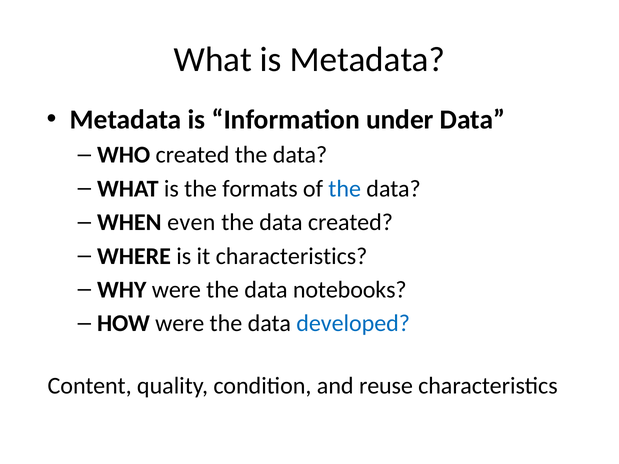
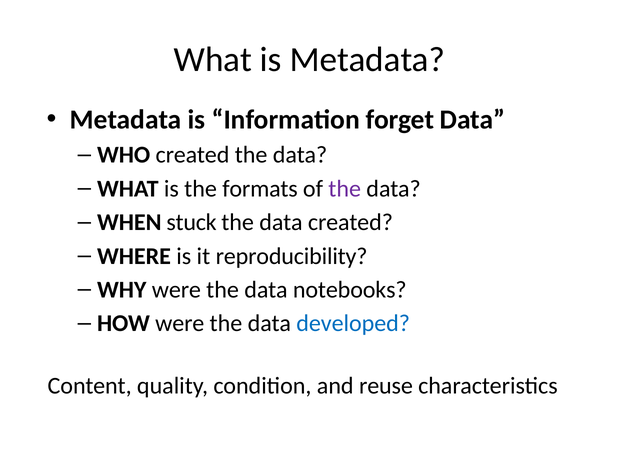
under: under -> forget (400, 120)
the colour: blue -> purple (345, 189)
even: even -> stuck (192, 223)
it characteristics: characteristics -> reproducibility (292, 256)
